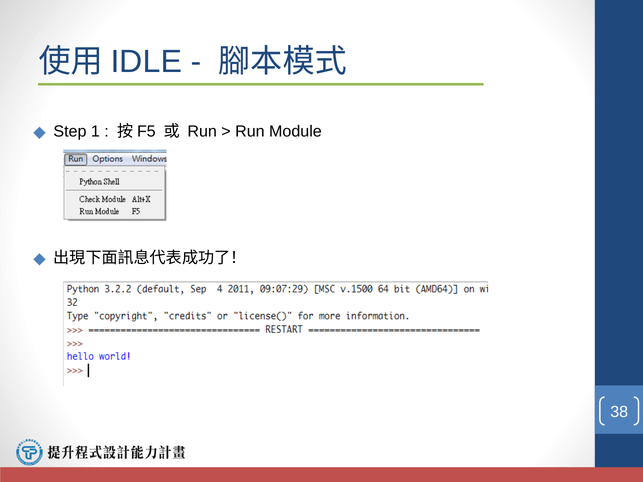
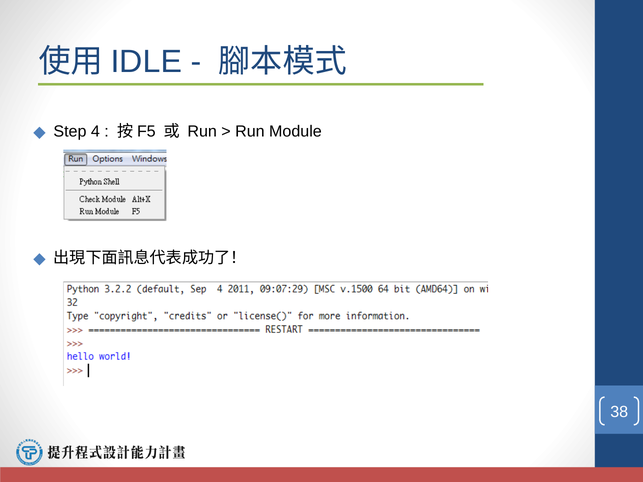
1: 1 -> 4 (95, 131)
